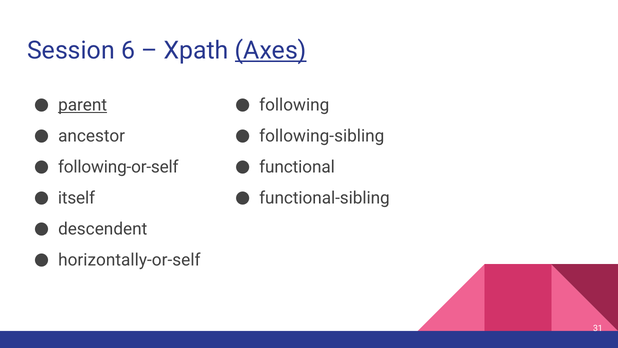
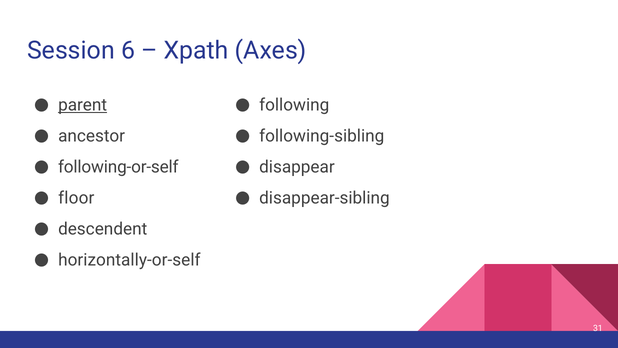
Axes underline: present -> none (271, 51)
functional: functional -> disappear (297, 167)
itself: itself -> floor (76, 198)
functional-sibling: functional-sibling -> disappear-sibling (324, 198)
